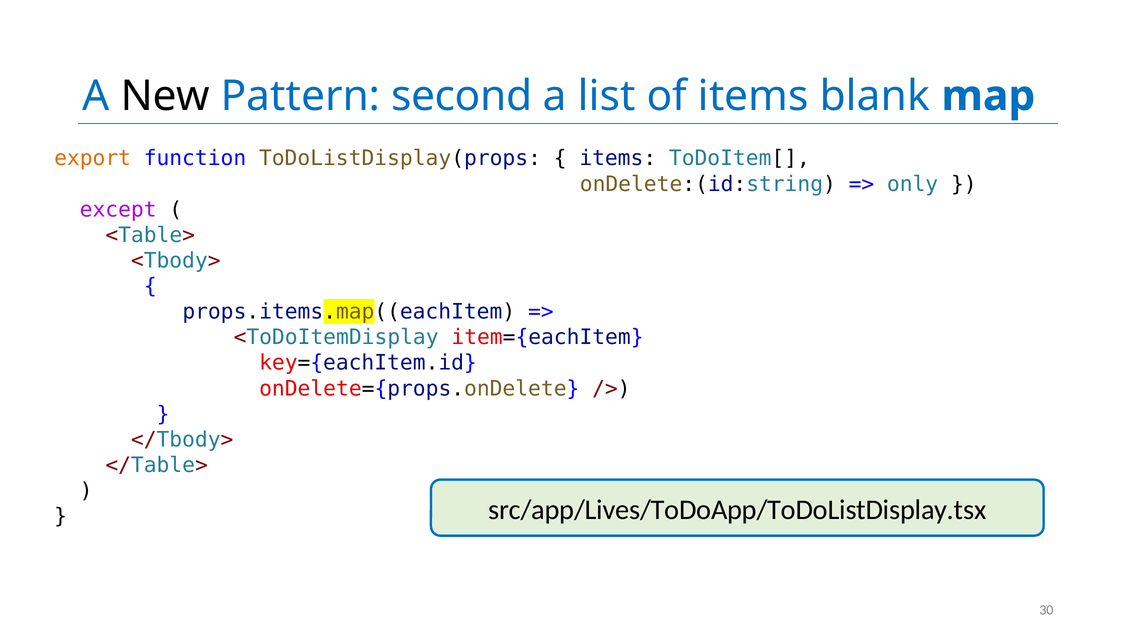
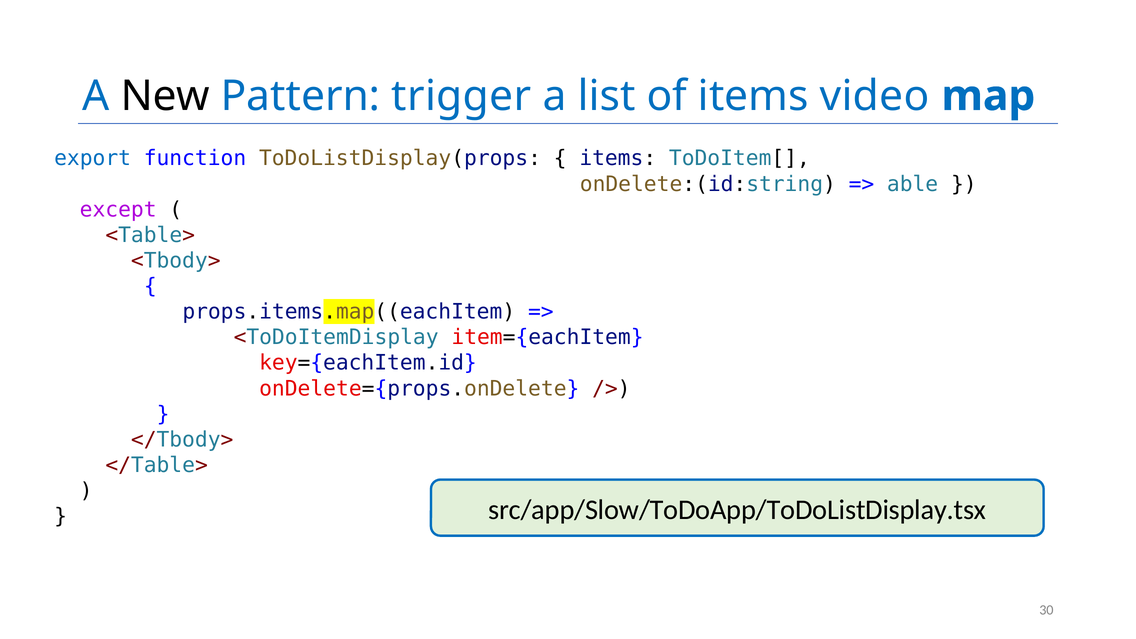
second: second -> trigger (461, 96)
blank: blank -> video (875, 96)
export colour: orange -> blue (93, 158)
only: only -> able (913, 184)
src/app/Lives/ToDoApp/ToDoListDisplay.tsx: src/app/Lives/ToDoApp/ToDoListDisplay.tsx -> src/app/Slow/ToDoApp/ToDoListDisplay.tsx (737, 510)
